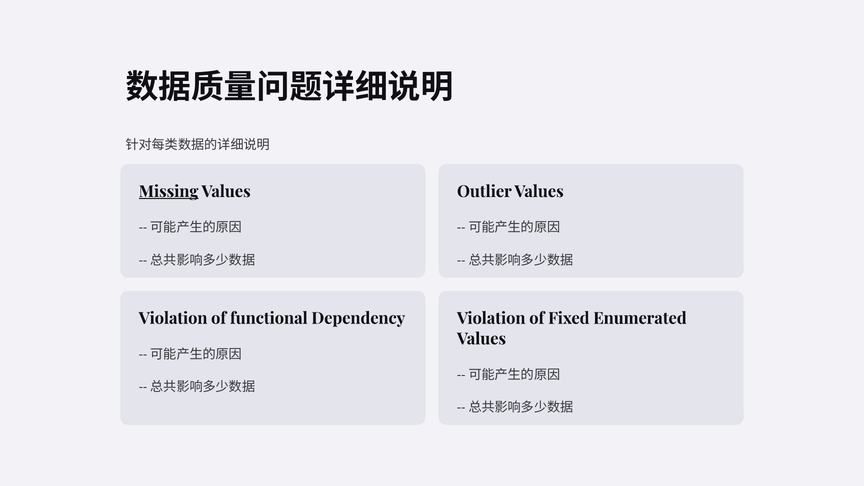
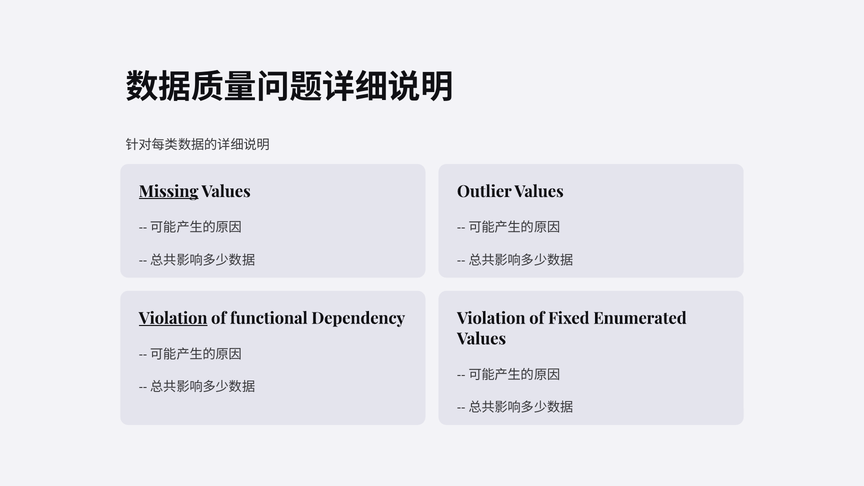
Violation underline: none -> present (173, 318)
